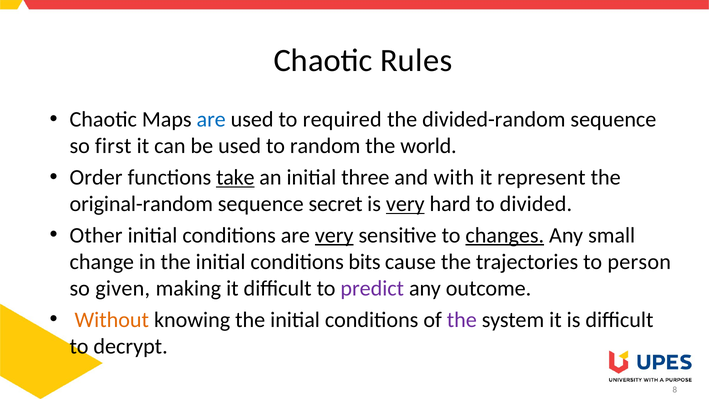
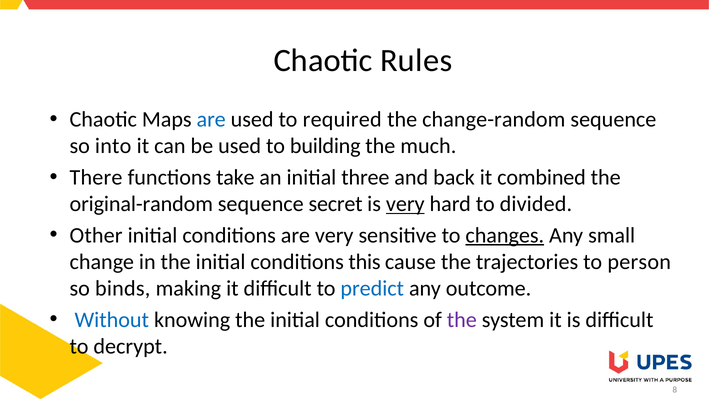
divided-random: divided-random -> change-random (494, 119)
first: first -> into (113, 146)
random: random -> building (325, 146)
world: world -> much (428, 146)
Order: Order -> There (96, 177)
take underline: present -> none (235, 177)
with: with -> back (454, 177)
represent: represent -> combined (542, 177)
very underline: present -> none (334, 235)
bits: bits -> this (365, 262)
given: given -> binds (123, 288)
predict colour: purple -> blue (372, 288)
Without colour: orange -> blue (112, 320)
